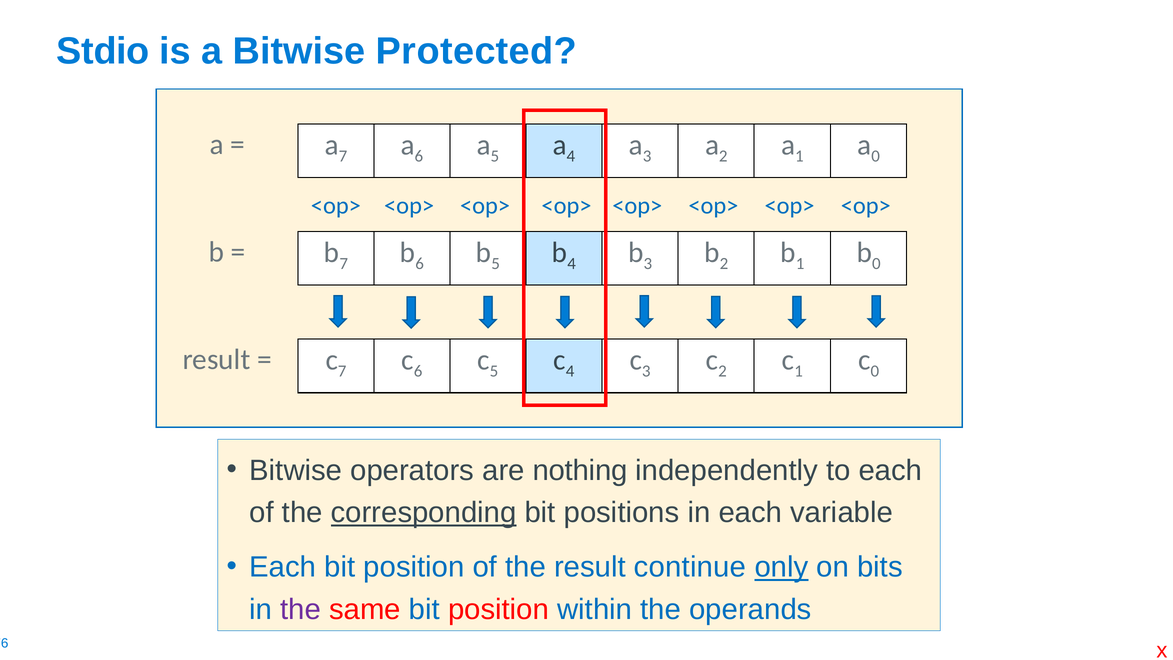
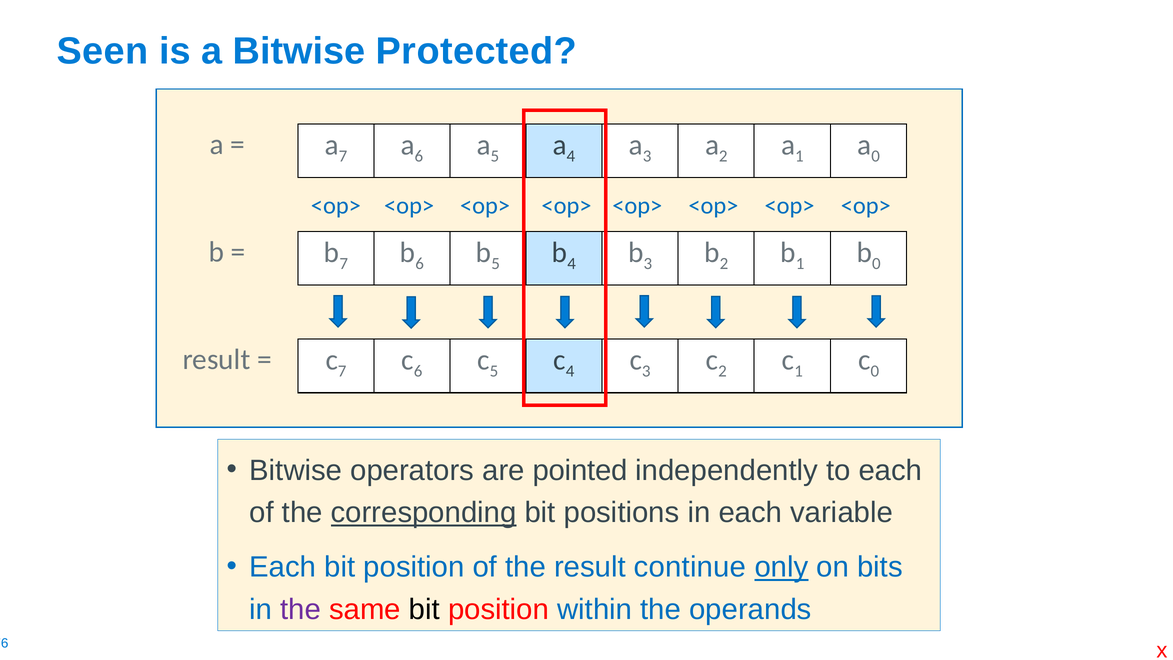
Stdio: Stdio -> Seen (103, 51)
nothing: nothing -> pointed (580, 470)
bit colour: blue -> black (424, 609)
